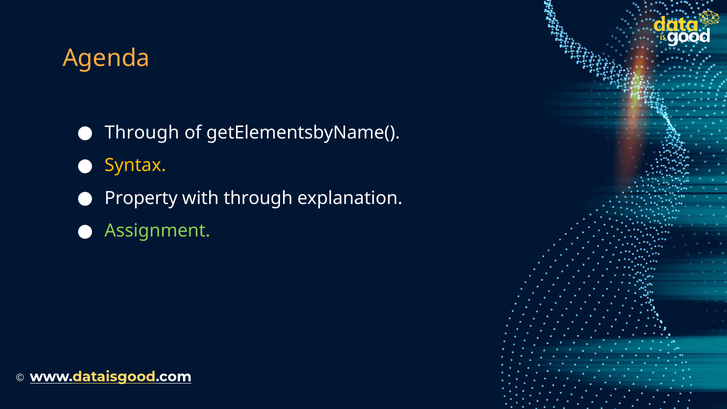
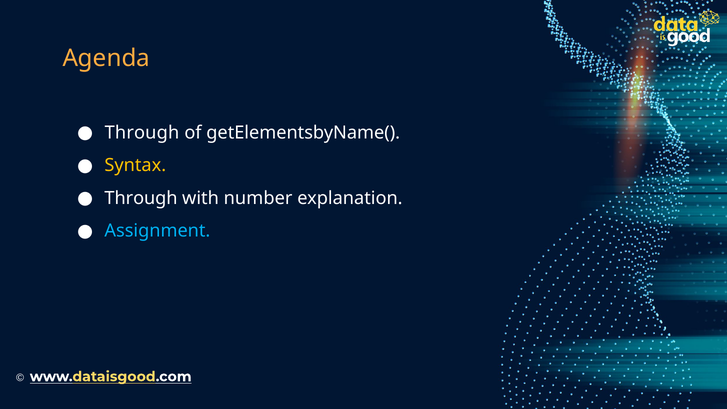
Property: Property -> Through (141, 198)
with through: through -> number (258, 198)
Assignment colour: light green -> light blue (157, 231)
